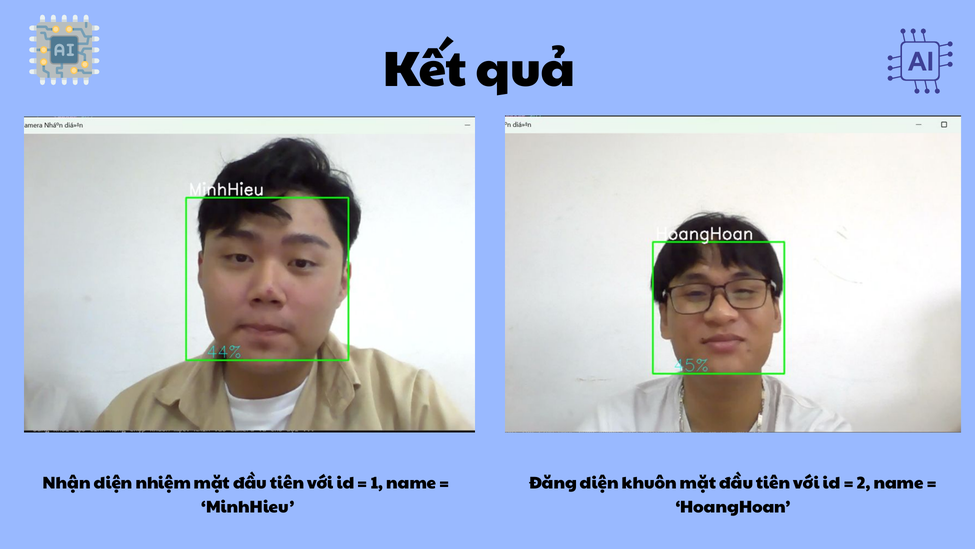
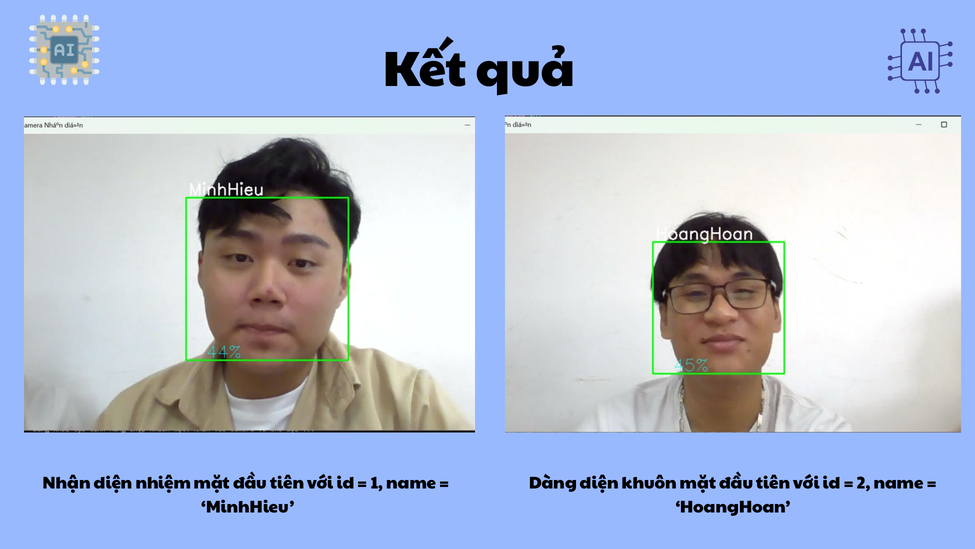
Đăng: Đăng -> Dàng (553, 483)
